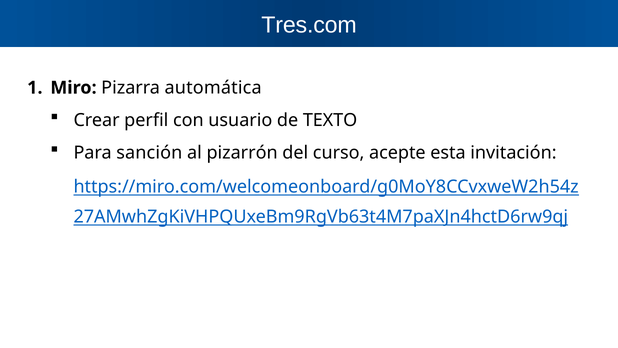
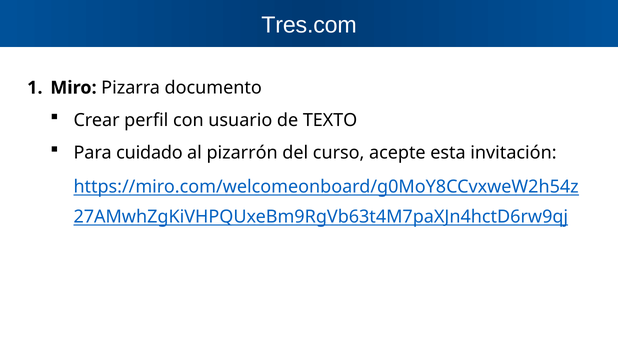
automática: automática -> documento (213, 88)
sanción: sanción -> cuidado (149, 153)
